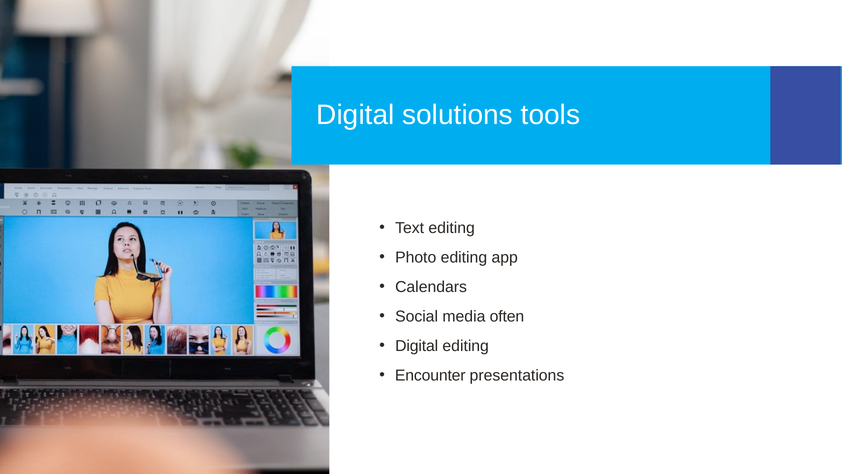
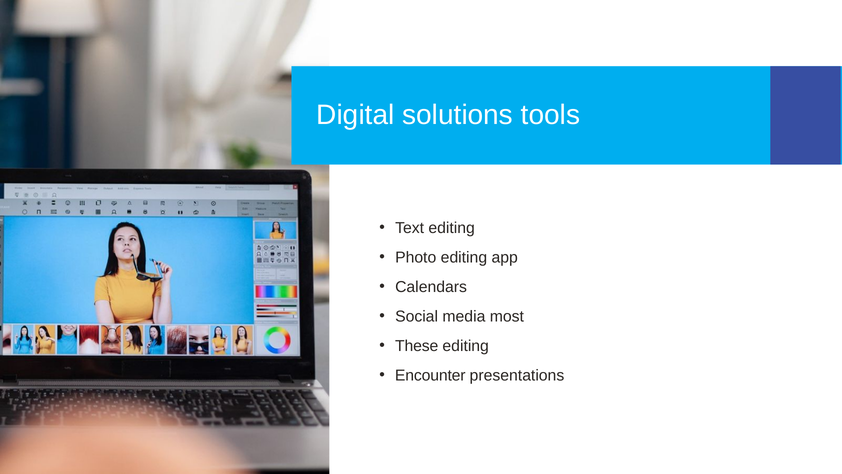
often: often -> most (507, 316)
Digital: Digital -> These (417, 346)
